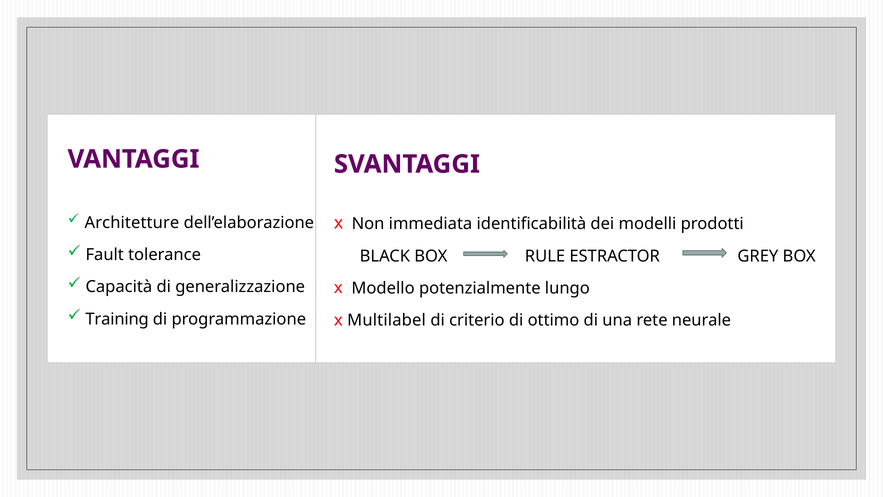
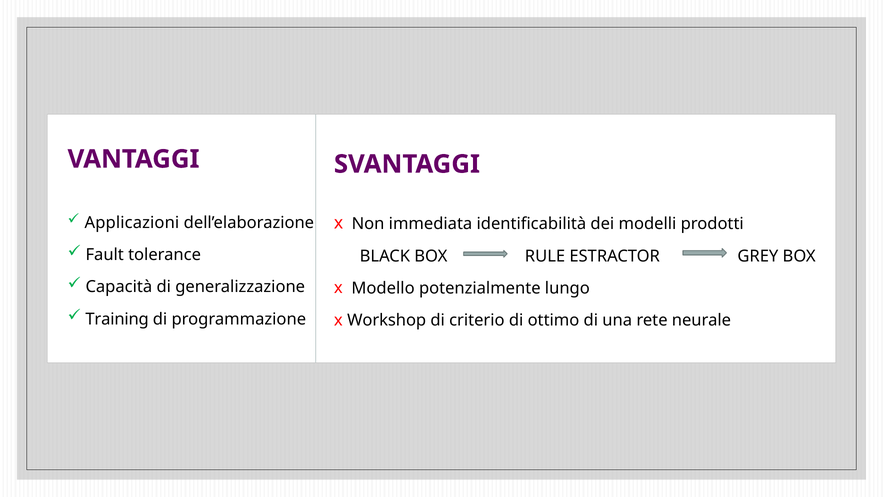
Architetture: Architetture -> Applicazioni (132, 223)
Multilabel: Multilabel -> Workshop (387, 320)
